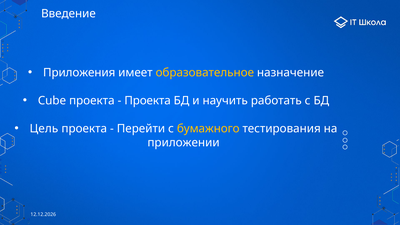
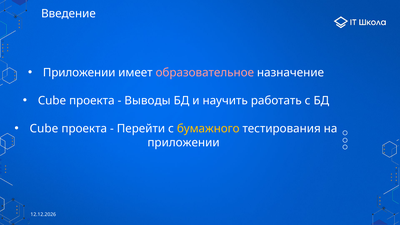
Приложения: Приложения -> Приложении (79, 73)
образовательное colour: yellow -> pink (205, 73)
Проекта: Проекта -> Выводы (147, 101)
Цель: Цель -> Cube (44, 129)
